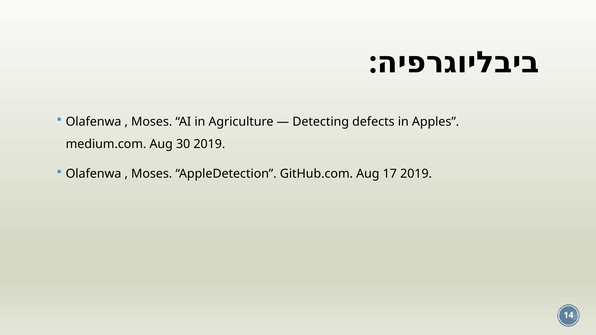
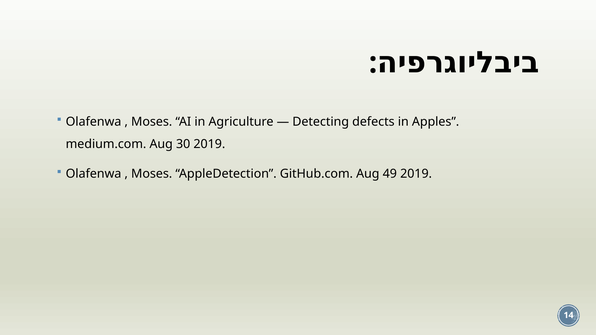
17: 17 -> 49 (390, 174)
